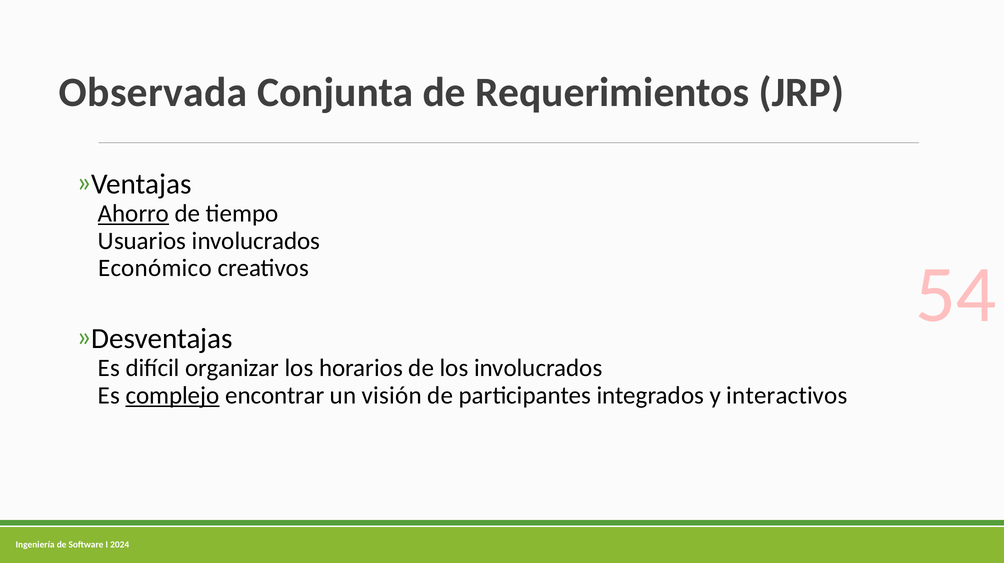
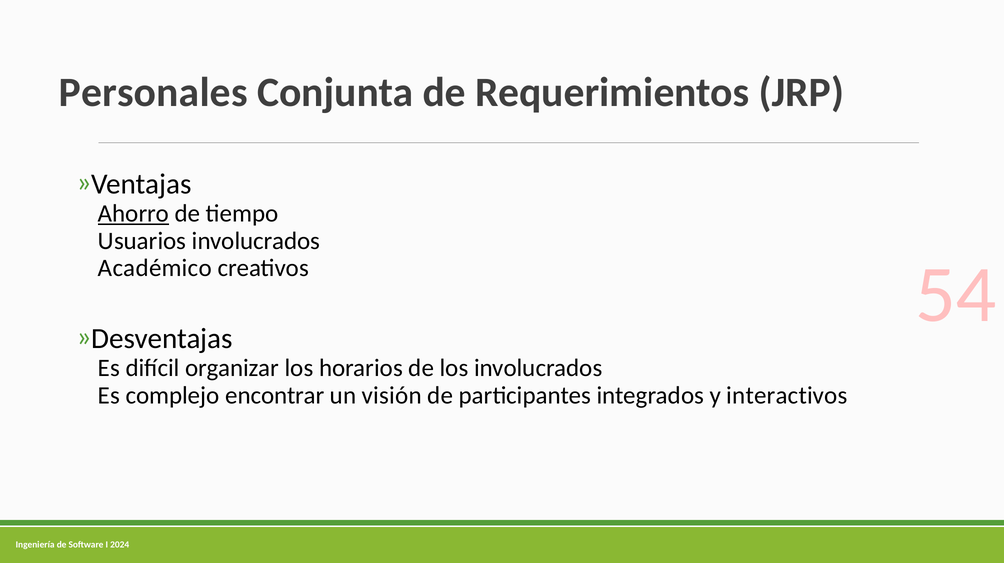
Observada: Observada -> Personales (153, 92)
Económico: Económico -> Académico (155, 268)
complejo underline: present -> none (173, 395)
